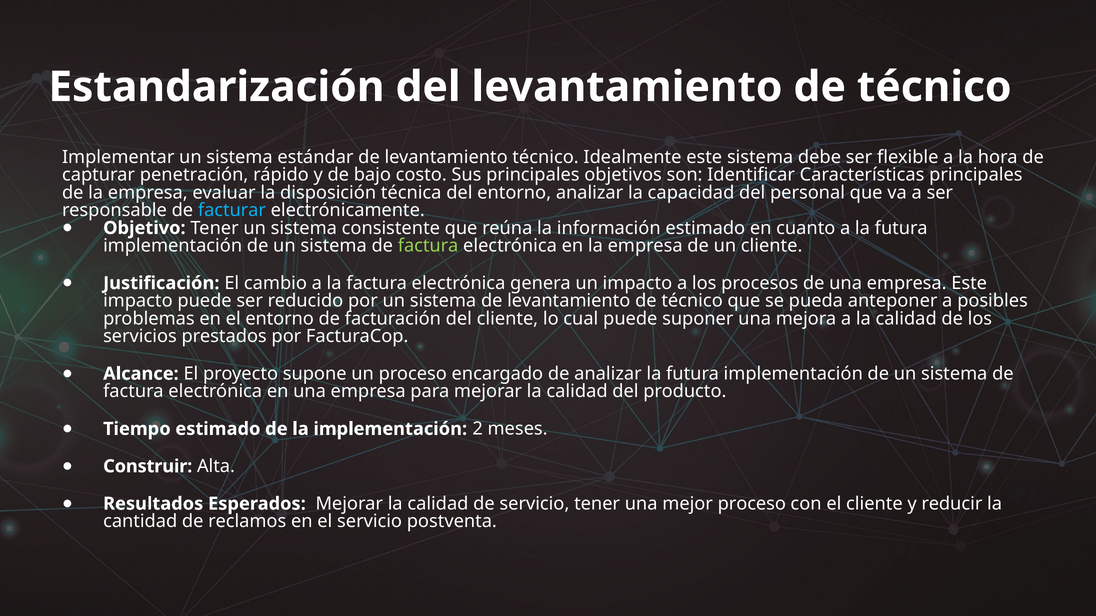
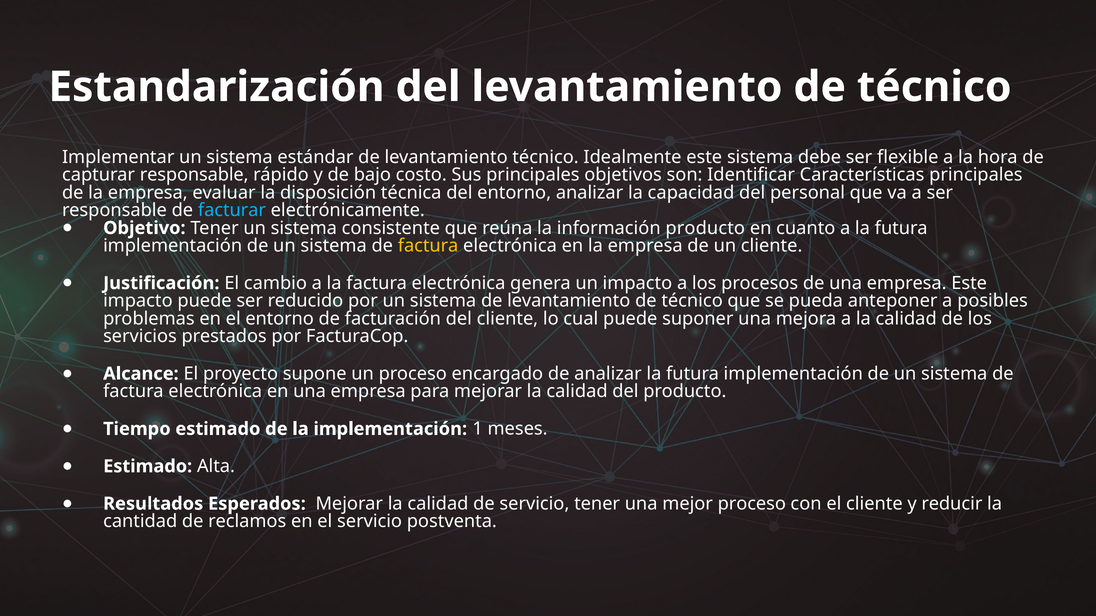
capturar penetración: penetración -> responsable (194, 175)
información estimado: estimado -> producto (705, 228)
factura colour: light green -> yellow (428, 246)
2: 2 -> 1 (478, 429)
Construir: Construir -> Estimado (148, 467)
